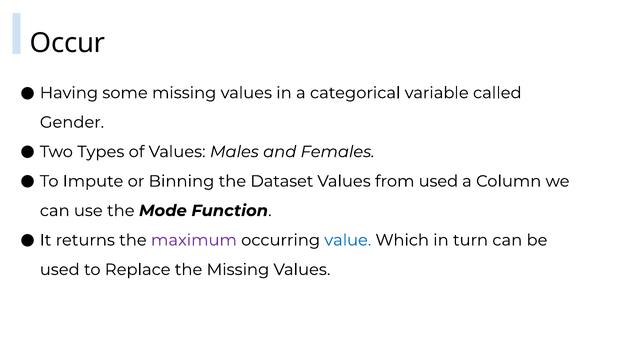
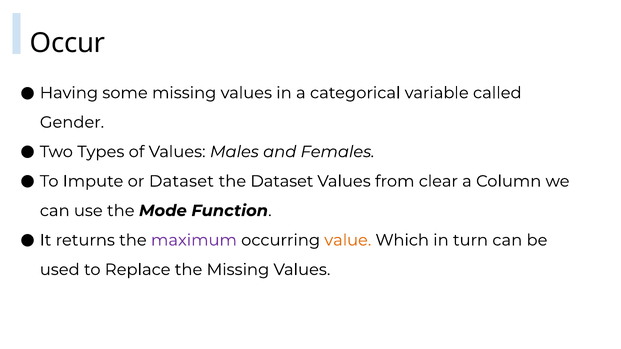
or Binning: Binning -> Dataset (181, 181)
from used: used -> clear (438, 181)
value colour: blue -> orange (348, 240)
